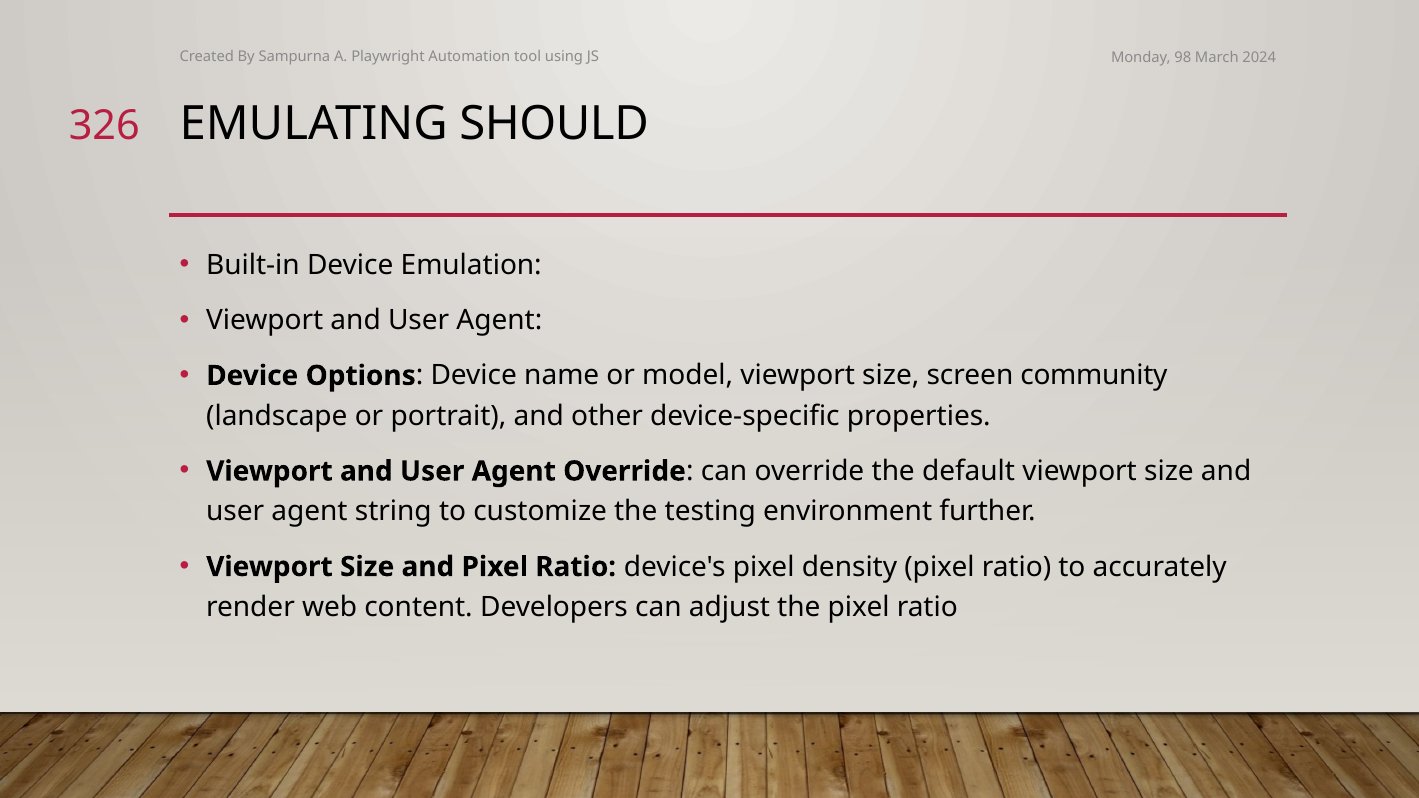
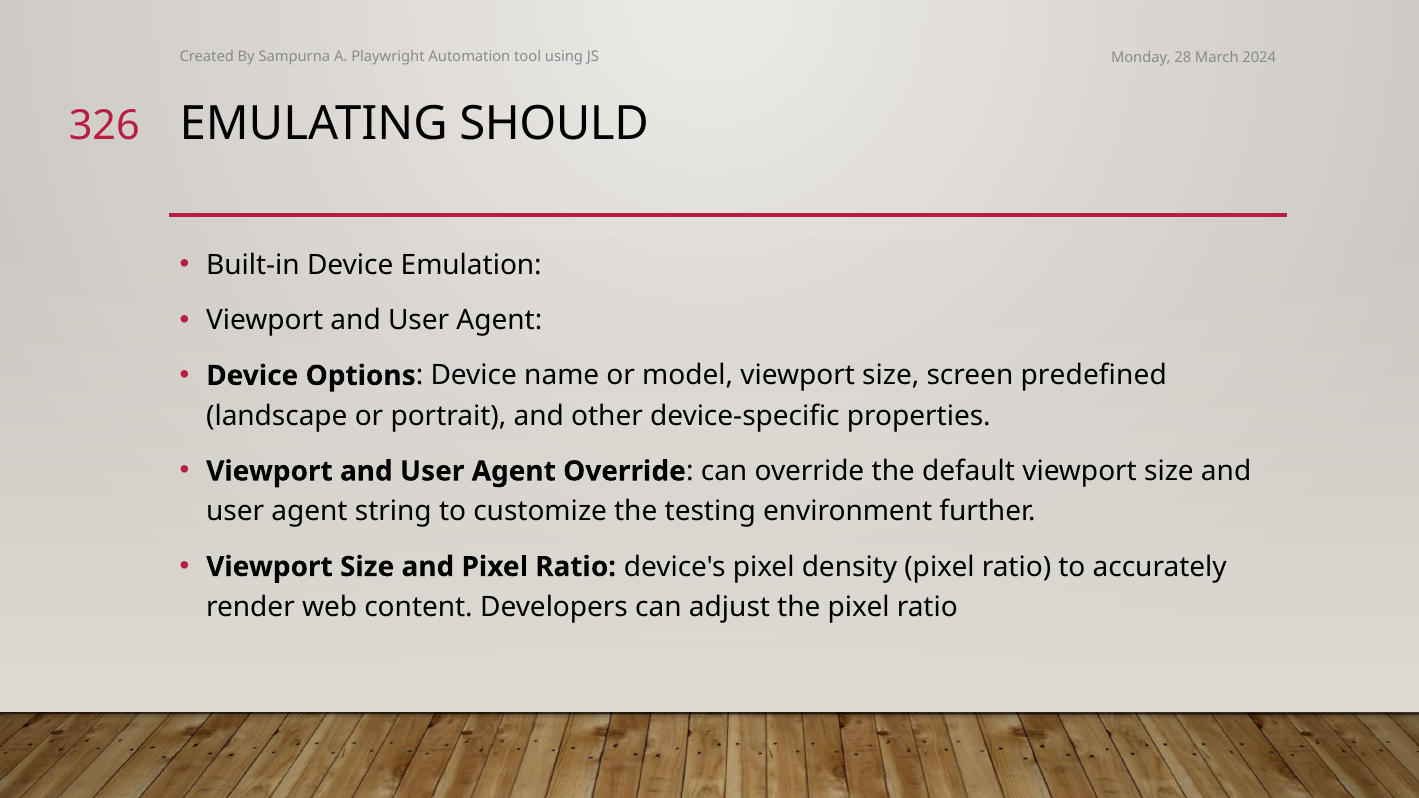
98: 98 -> 28 (1183, 57)
community: community -> predefined (1094, 376)
